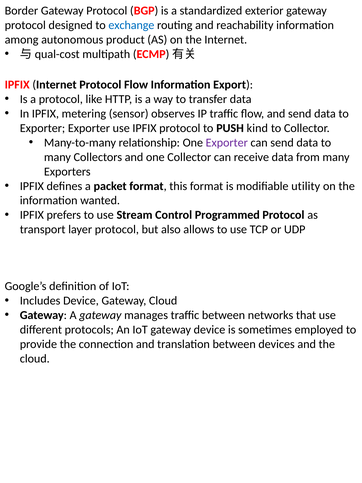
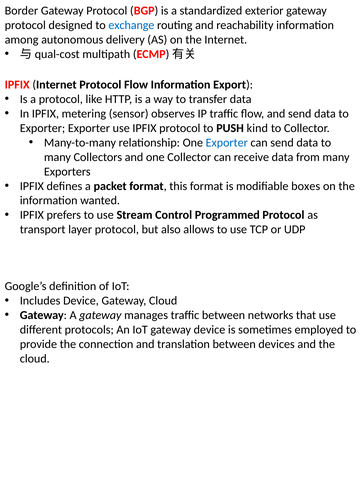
product: product -> delivery (125, 40)
Exporter colour: purple -> blue (227, 142)
utility: utility -> boxes (306, 186)
